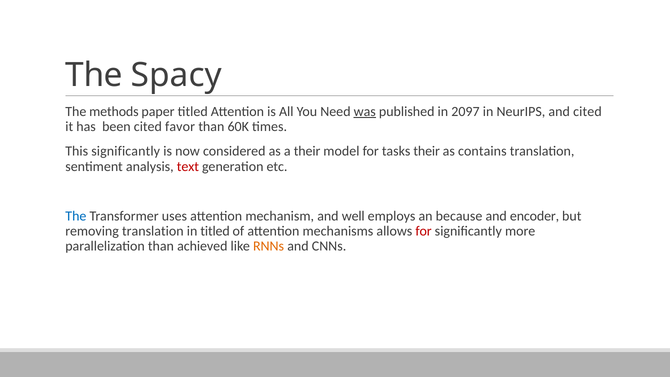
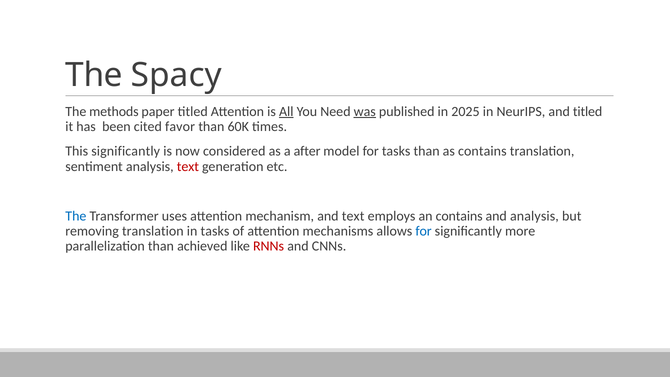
All underline: none -> present (286, 111)
2097: 2097 -> 2025 (465, 111)
and cited: cited -> titled (588, 111)
a their: their -> after (307, 151)
tasks their: their -> than (427, 151)
and well: well -> text (353, 216)
an because: because -> contains (459, 216)
and encoder: encoder -> analysis (534, 216)
in titled: titled -> tasks (215, 231)
for colour: red -> blue (424, 231)
RNNs colour: orange -> red (269, 246)
